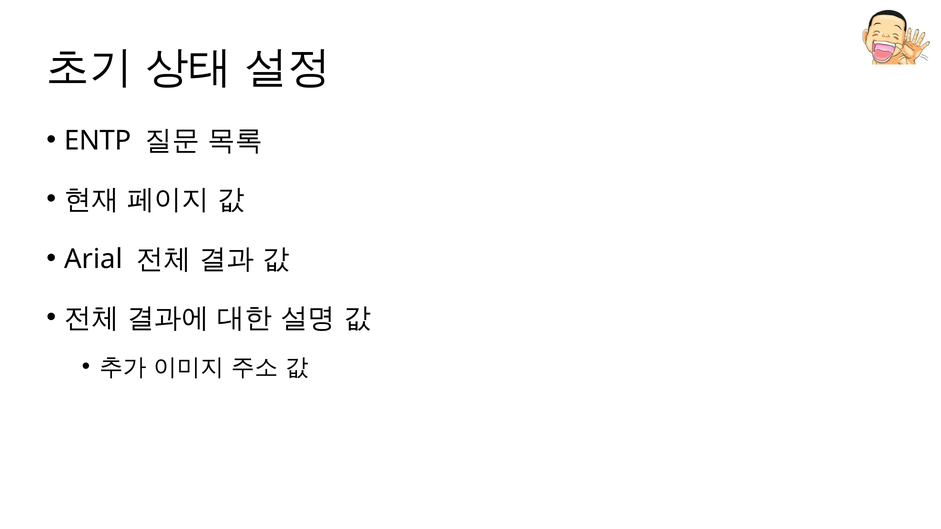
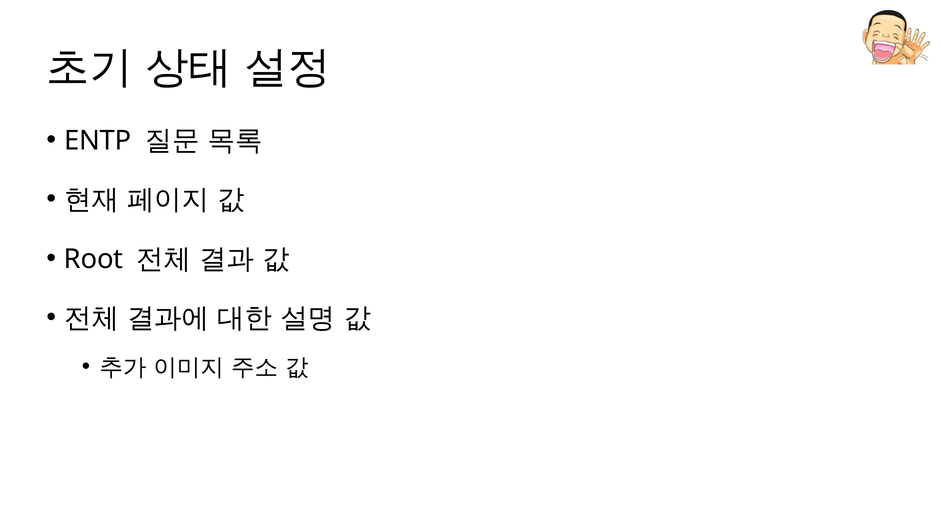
Arial: Arial -> Root (94, 259)
